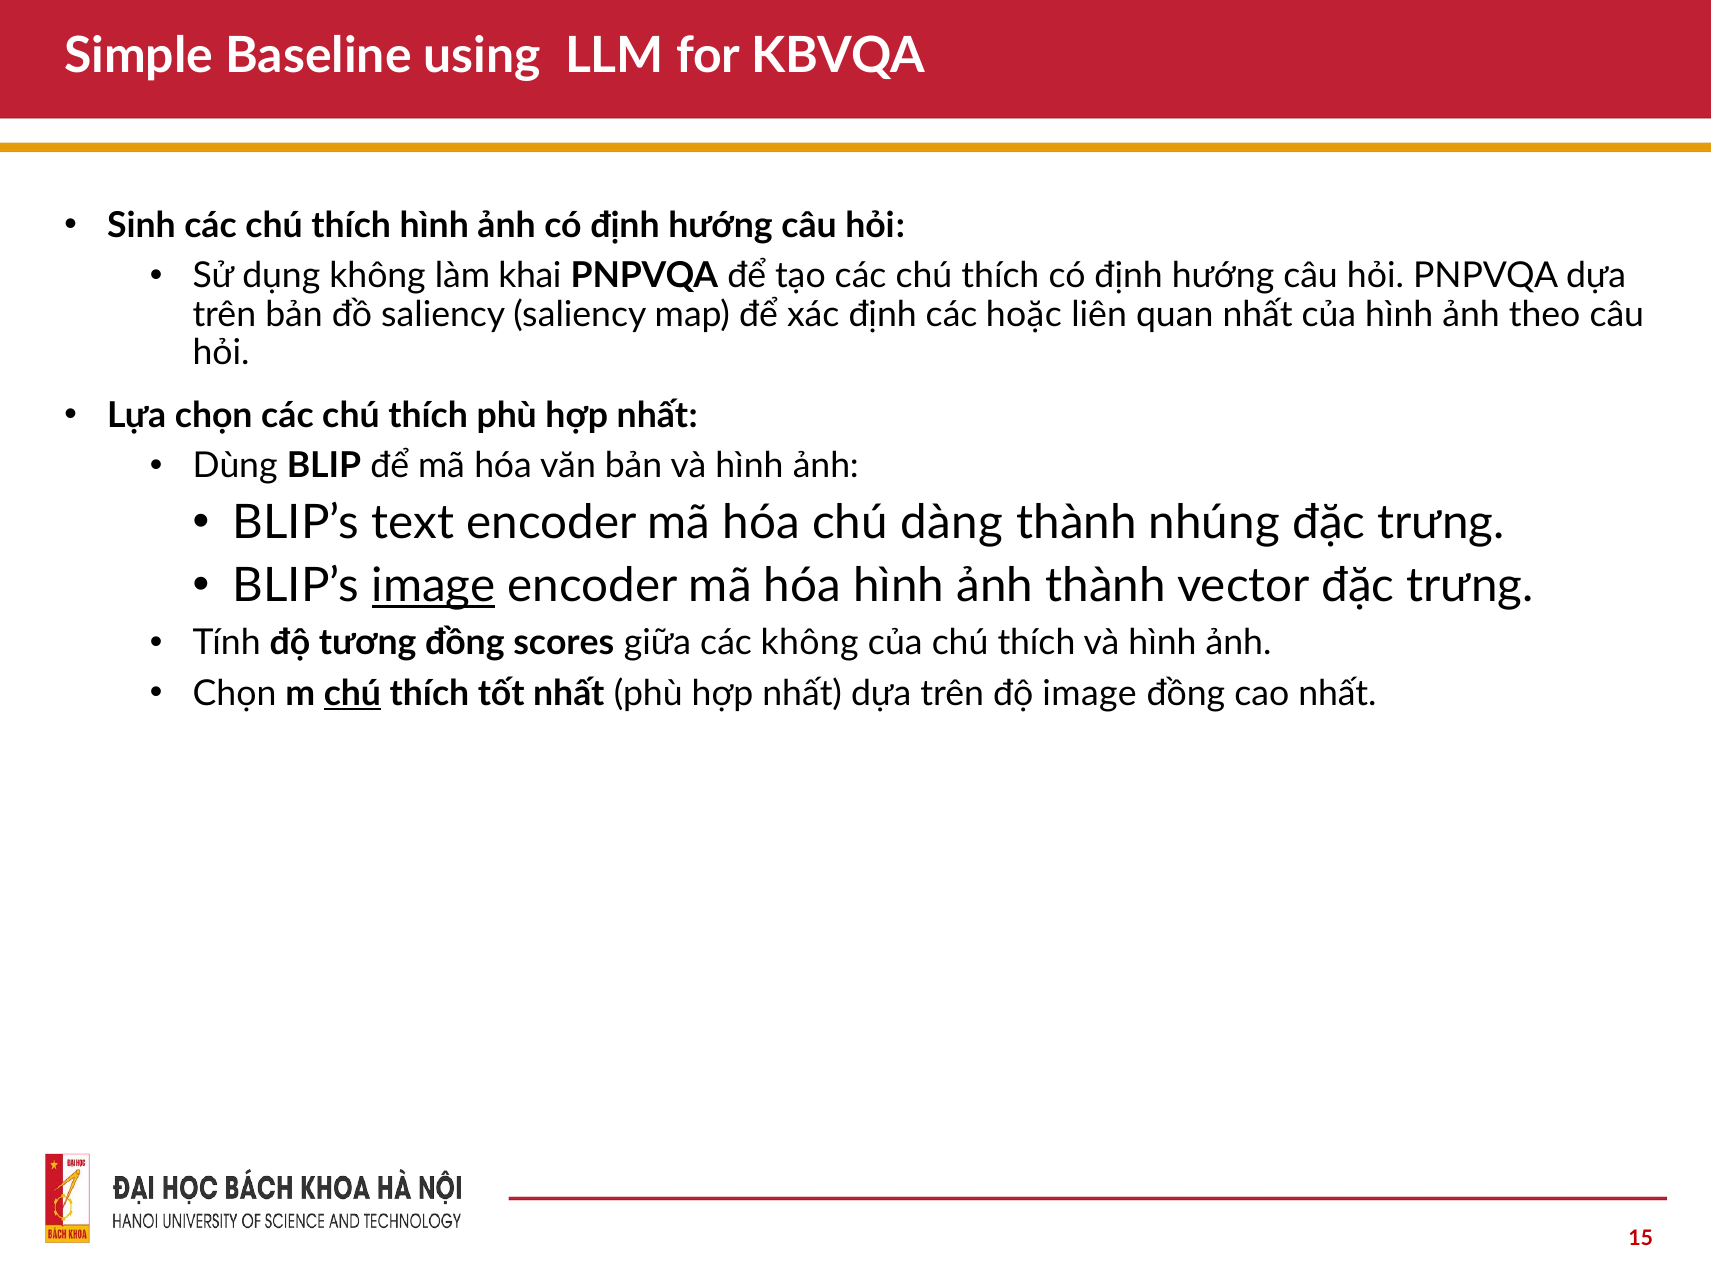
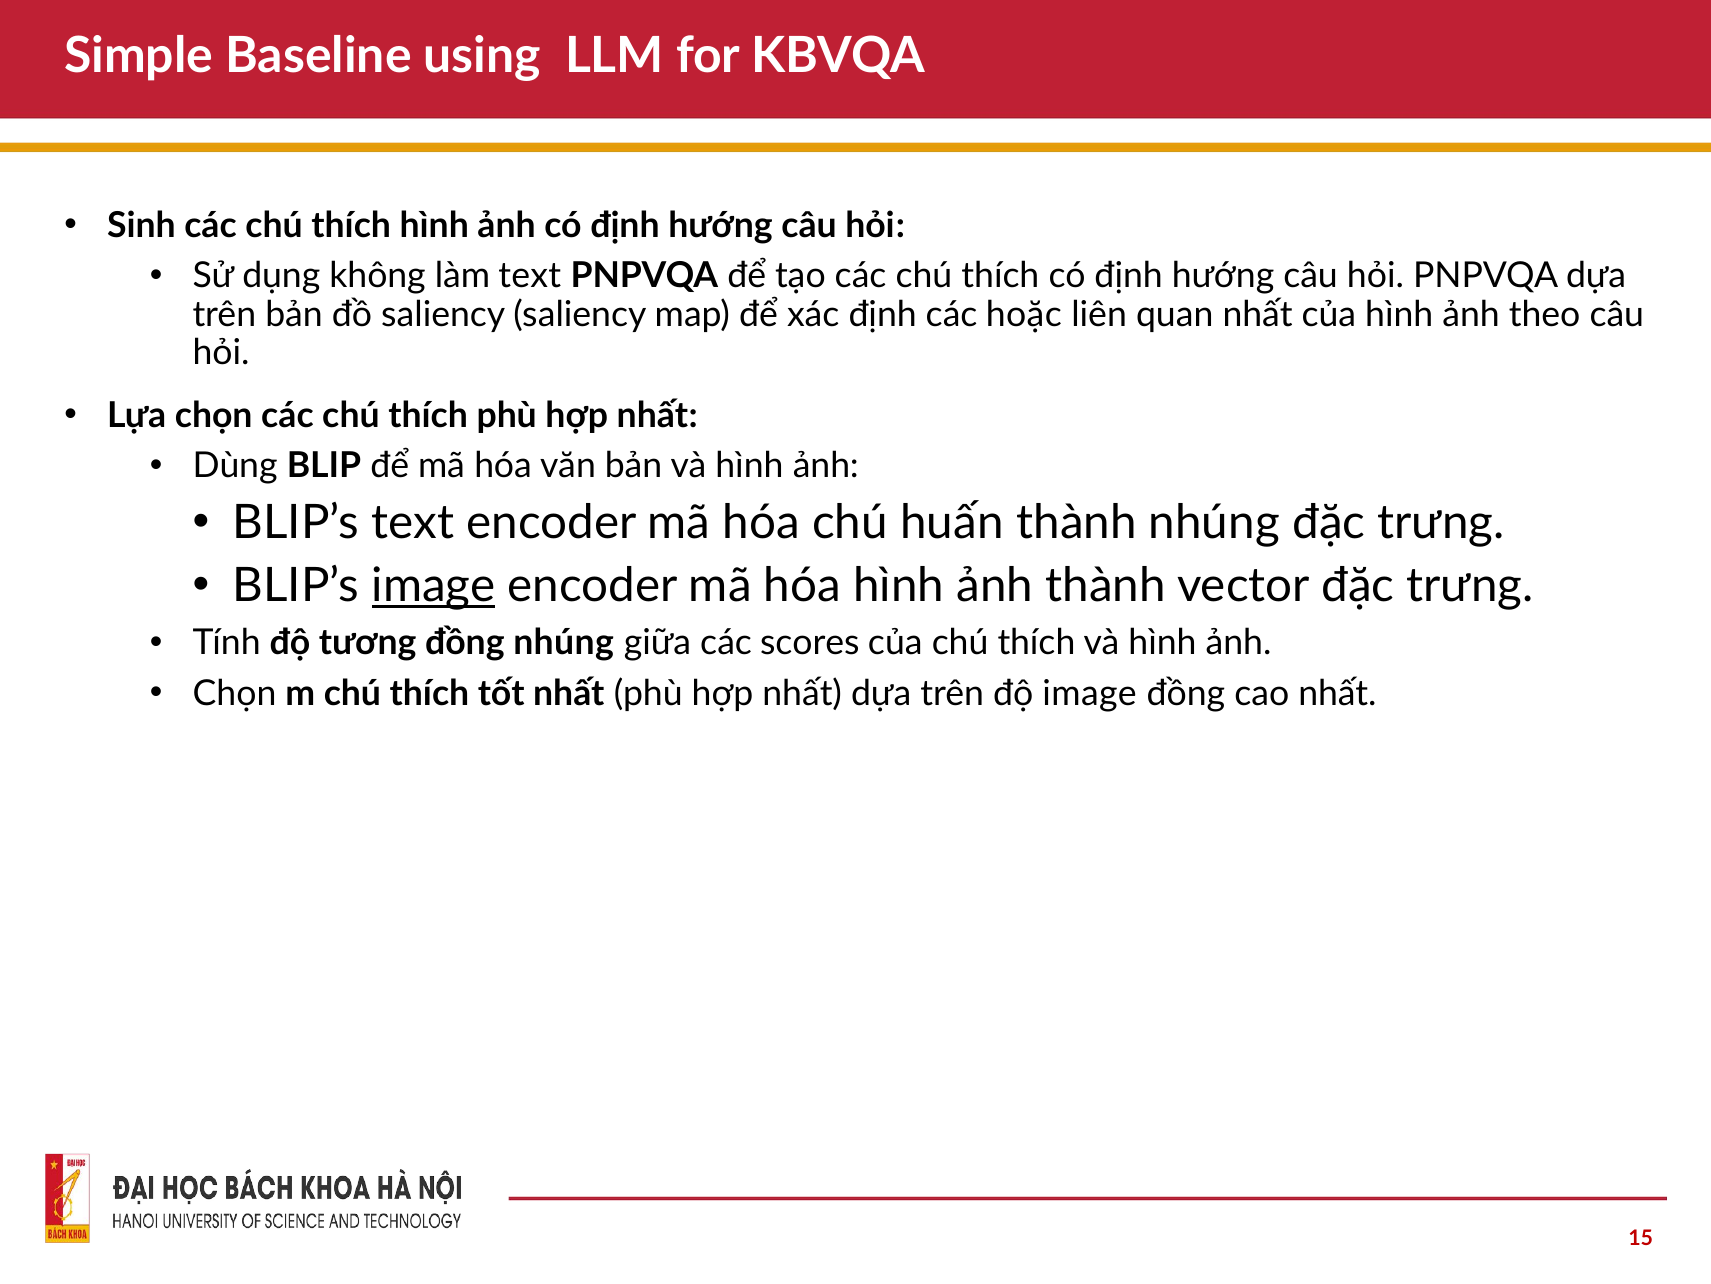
làm khai: khai -> text (530, 276)
dàng: dàng -> huấn (952, 522)
đồng scores: scores -> nhúng (564, 642)
các không: không -> scores (810, 642)
chú underline: present -> none (352, 693)
